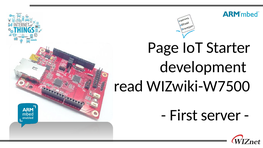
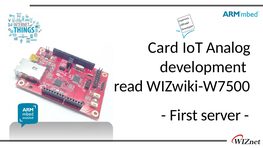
Page: Page -> Card (163, 48)
Starter: Starter -> Analog (228, 48)
